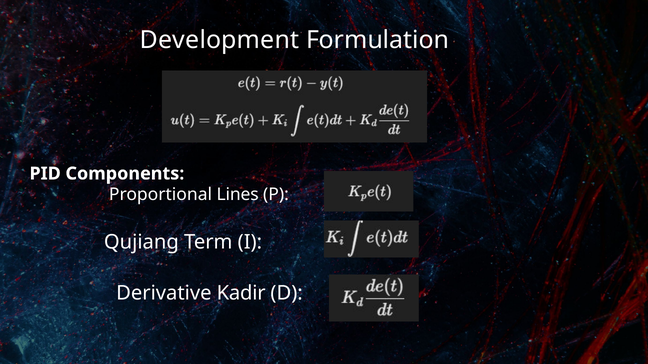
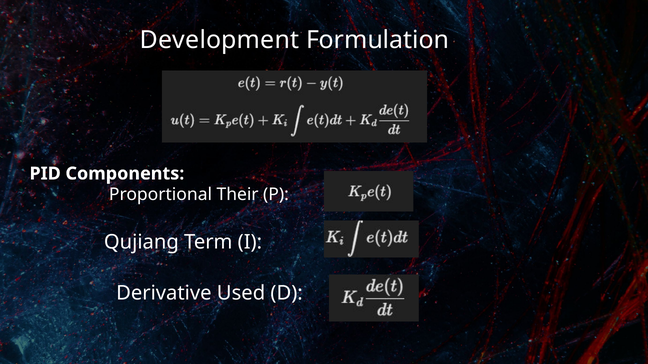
Lines: Lines -> Their (238, 195)
Kadir: Kadir -> Used (241, 294)
